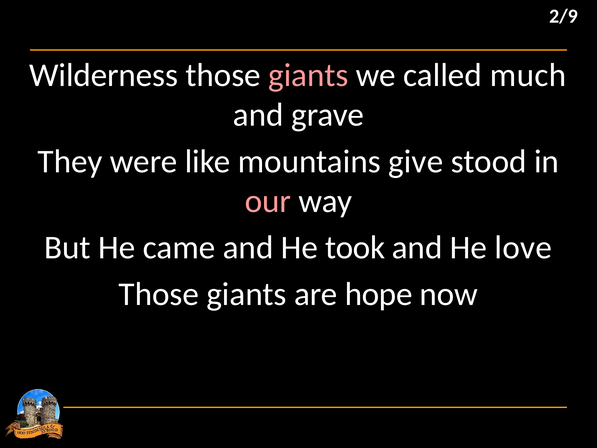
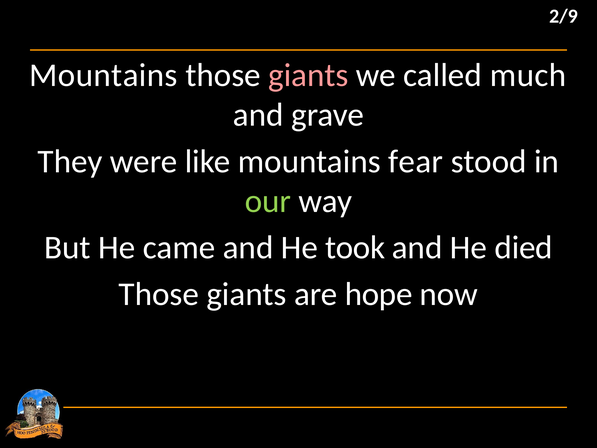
Wilderness: Wilderness -> Mountains (103, 75)
give: give -> fear (416, 161)
our colour: pink -> light green (268, 201)
love: love -> died (524, 248)
